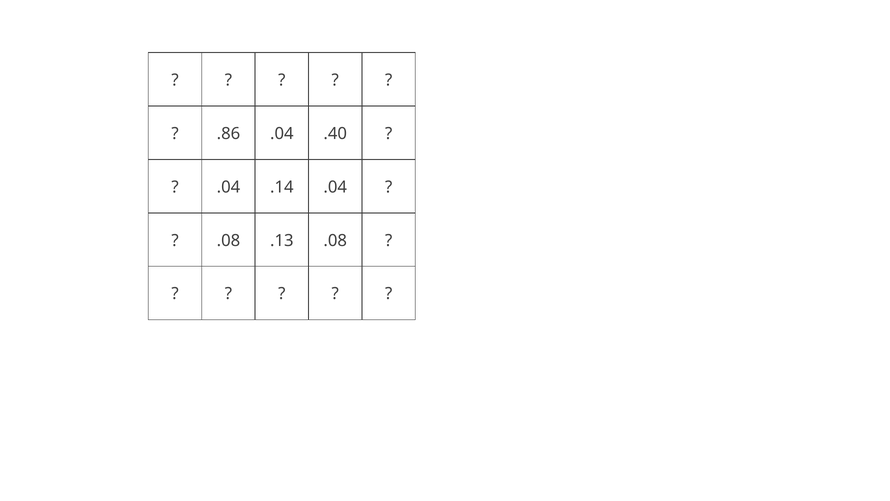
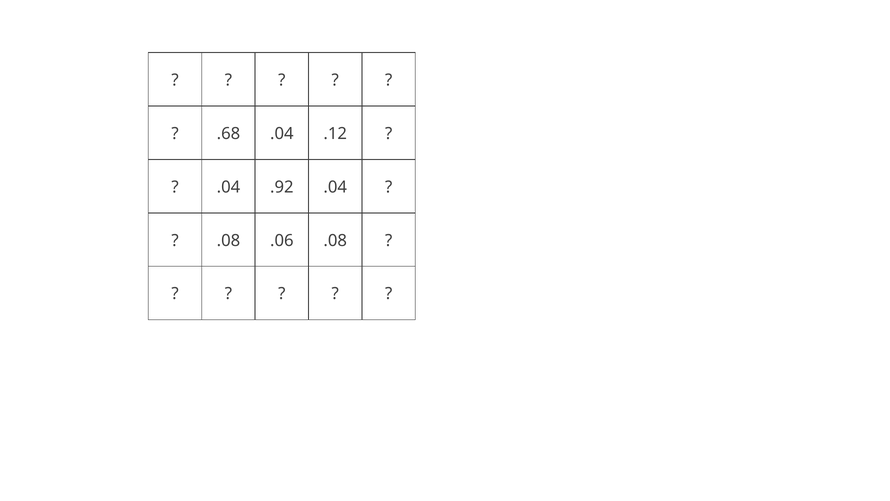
.86: .86 -> .68 (228, 134)
.40: .40 -> .12 (335, 134)
.14: .14 -> .92 (282, 187)
.13: .13 -> .06 (282, 240)
